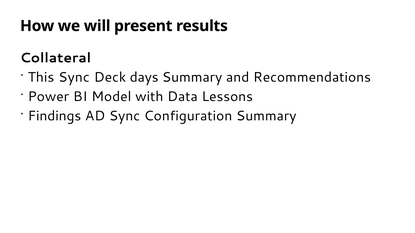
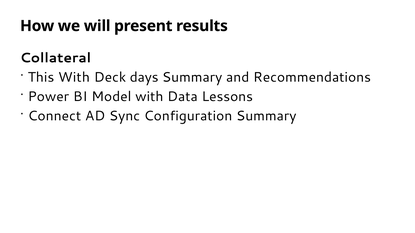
This Sync: Sync -> With (74, 77)
Findings: Findings -> Connect (54, 116)
